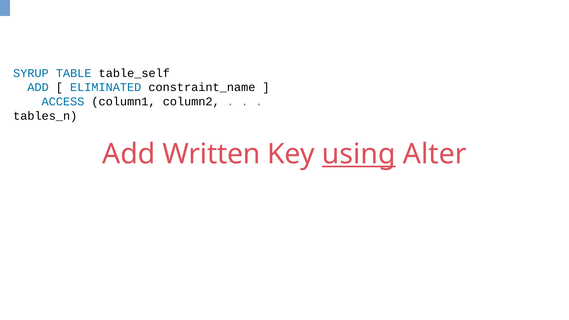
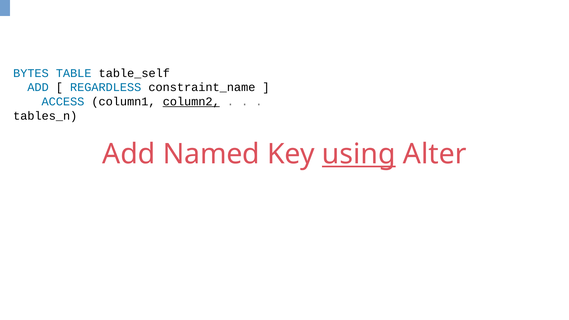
SYRUP: SYRUP -> BYTES (31, 73)
ELIMINATED: ELIMINATED -> REGARDLESS (106, 87)
column2 underline: none -> present (191, 102)
Written: Written -> Named (211, 154)
